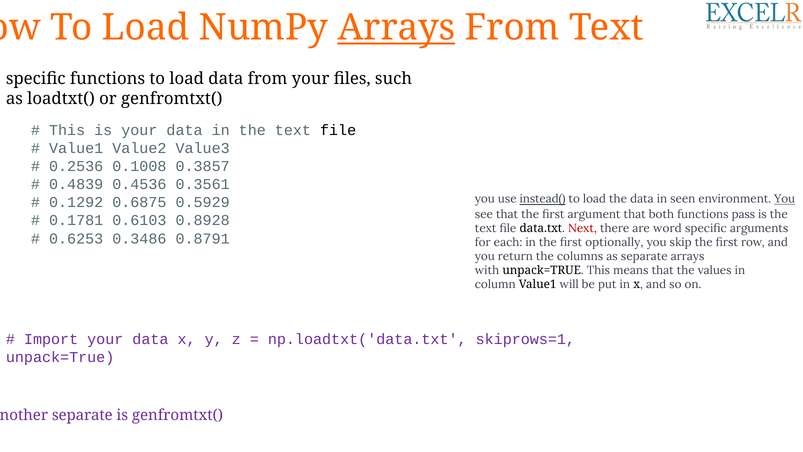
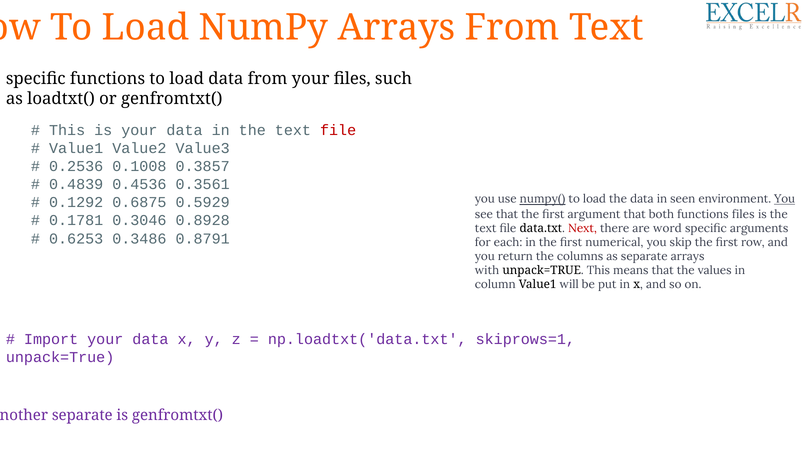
Arrays underline: present -> none (396, 28)
file colour: black -> red (338, 130)
instead(: instead( -> numpy( (542, 199)
functions pass: pass -> files (743, 214)
0.6103: 0.6103 -> 0.3046 (139, 220)
optionally: optionally -> numerical (614, 242)
